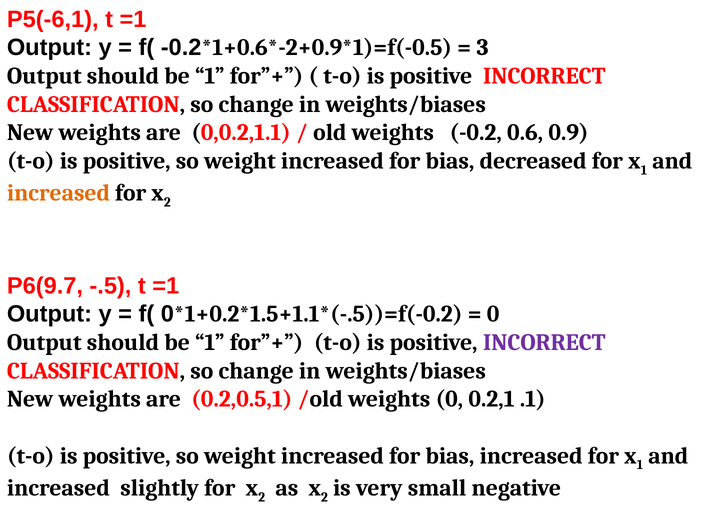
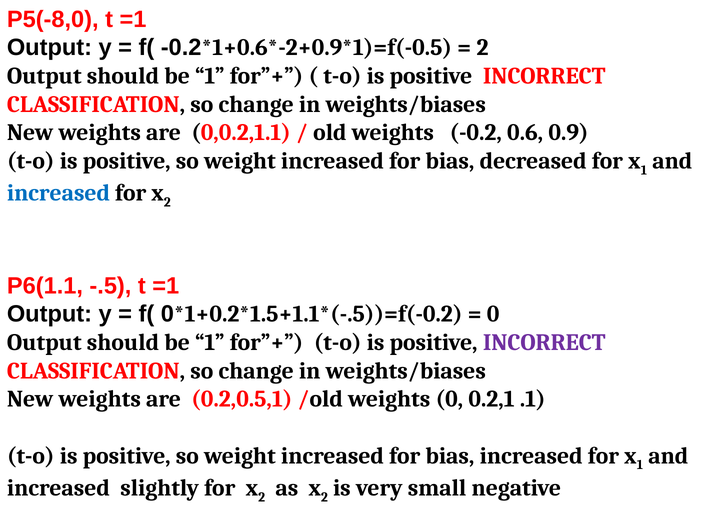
P5(-6,1: P5(-6,1 -> P5(-8,0 (53, 19)
3: 3 -> 2 (483, 48)
increased colour: orange -> blue (58, 193)
P6(9.7: P6(9.7 -> P6(1.1 (45, 286)
